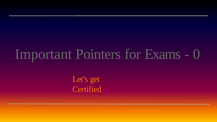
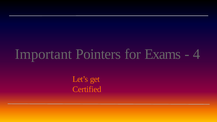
0: 0 -> 4 (197, 54)
